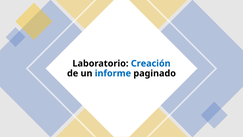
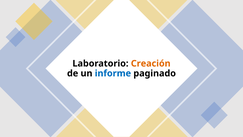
Creación colour: blue -> orange (151, 63)
